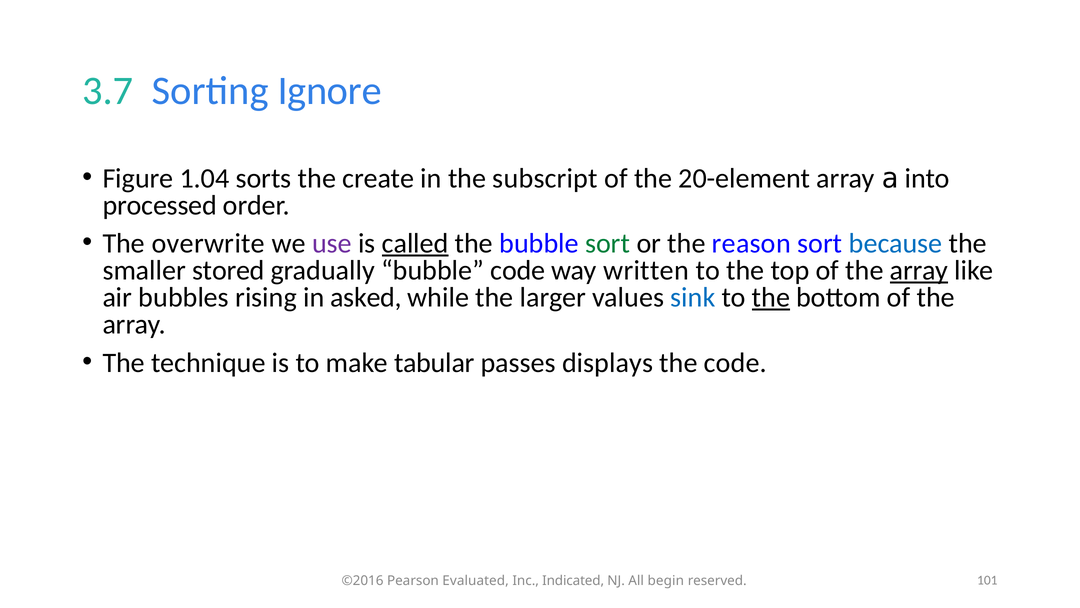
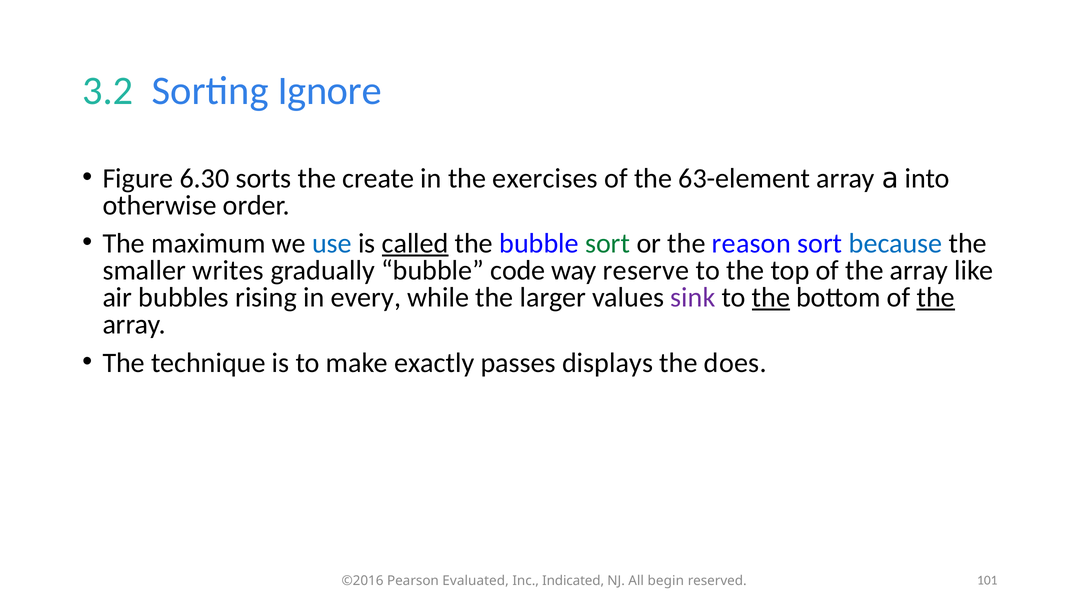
3.7: 3.7 -> 3.2 (108, 91)
1.04: 1.04 -> 6.30 (204, 178)
subscript: subscript -> exercises (545, 178)
20-element: 20-element -> 63-element (744, 178)
processed: processed -> otherwise (160, 205)
overwrite: overwrite -> maximum (208, 243)
use colour: purple -> blue (332, 243)
stored: stored -> writes (228, 270)
written: written -> reserve (646, 270)
array underline: present -> none (919, 270)
asked: asked -> every (366, 297)
sink colour: blue -> purple (693, 297)
the underline: none -> present (936, 297)
tabular: tabular -> exactly (434, 362)
the code: code -> does (735, 362)
